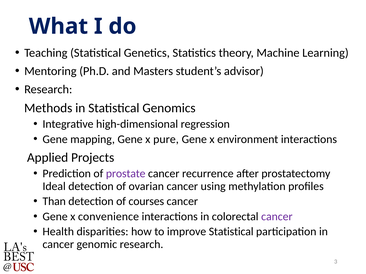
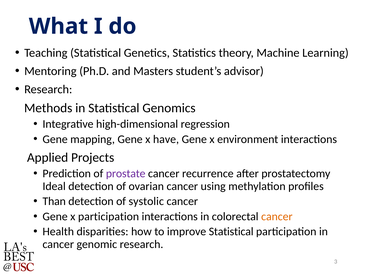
pure: pure -> have (166, 139)
courses: courses -> systolic (146, 202)
x convenience: convenience -> participation (109, 217)
cancer colour: purple -> orange (277, 217)
